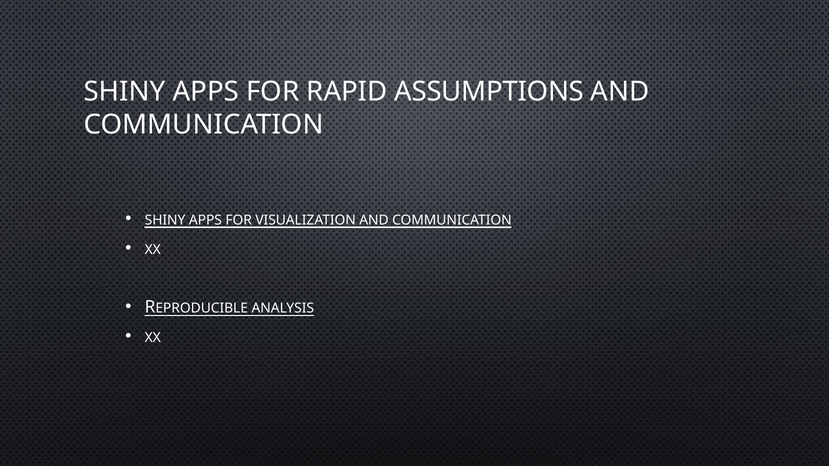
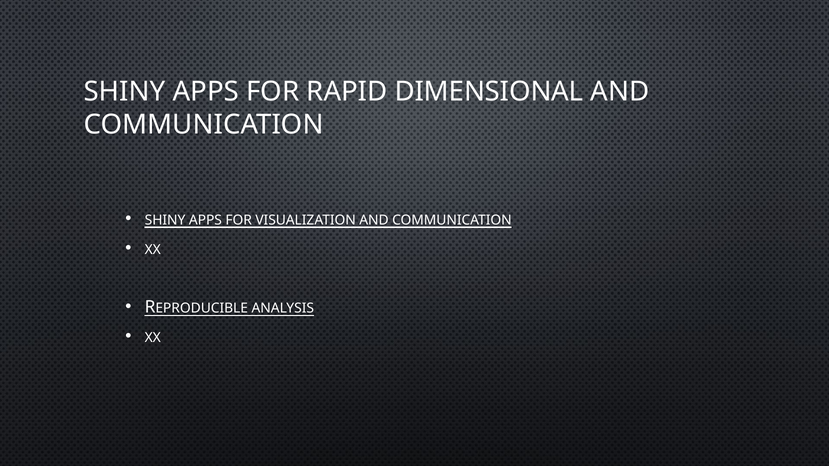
ASSUMPTIONS: ASSUMPTIONS -> DIMENSIONAL (489, 92)
